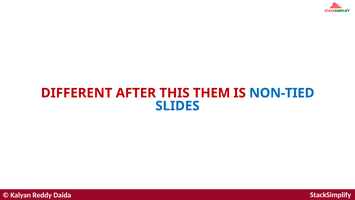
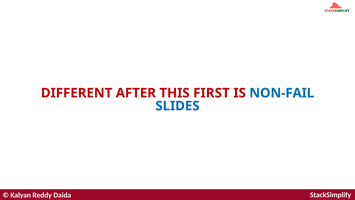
THEM: THEM -> FIRST (211, 93)
NON-TIED: NON-TIED -> NON-FAIL (282, 93)
